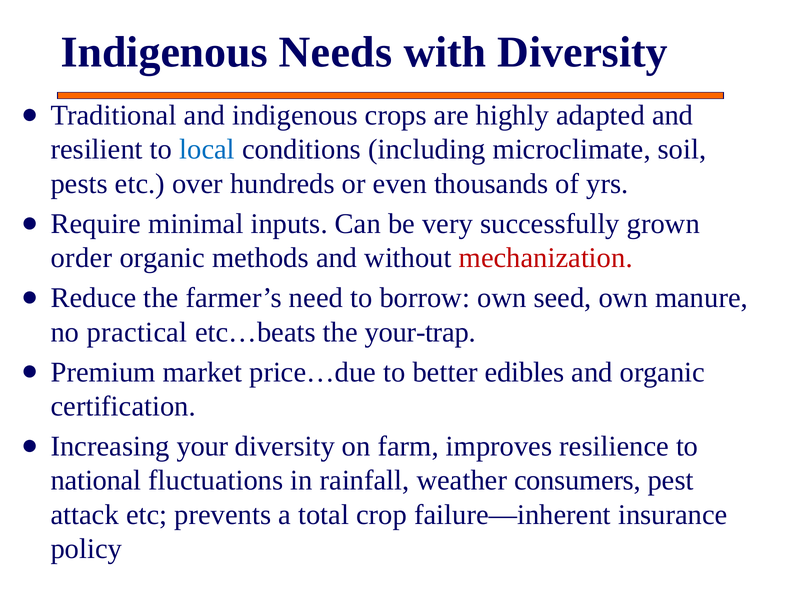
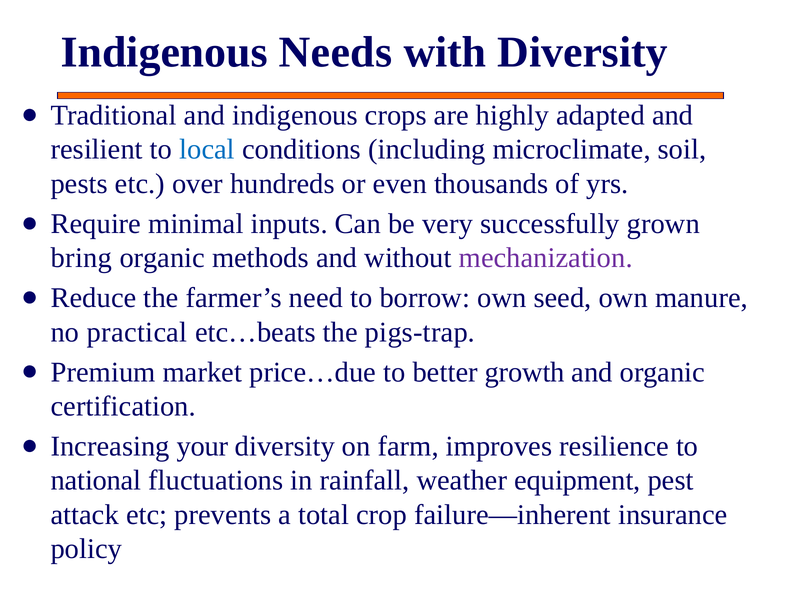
order: order -> bring (82, 258)
mechanization colour: red -> purple (546, 258)
your-trap: your-trap -> pigs-trap (420, 332)
edibles: edibles -> growth (525, 372)
consumers: consumers -> equipment (577, 481)
